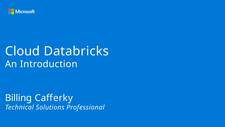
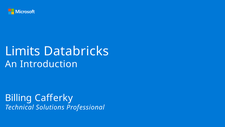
Cloud: Cloud -> Limits (23, 51)
